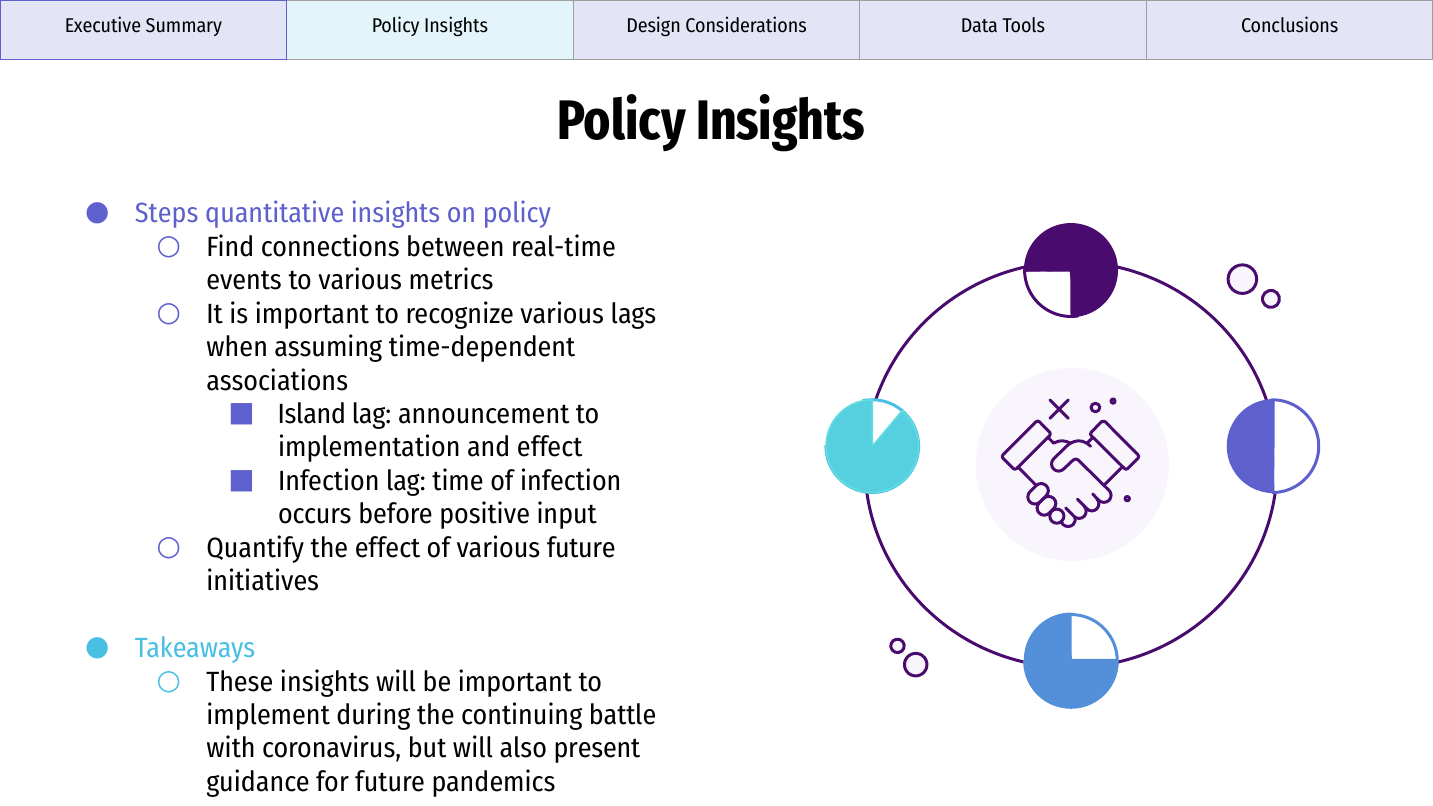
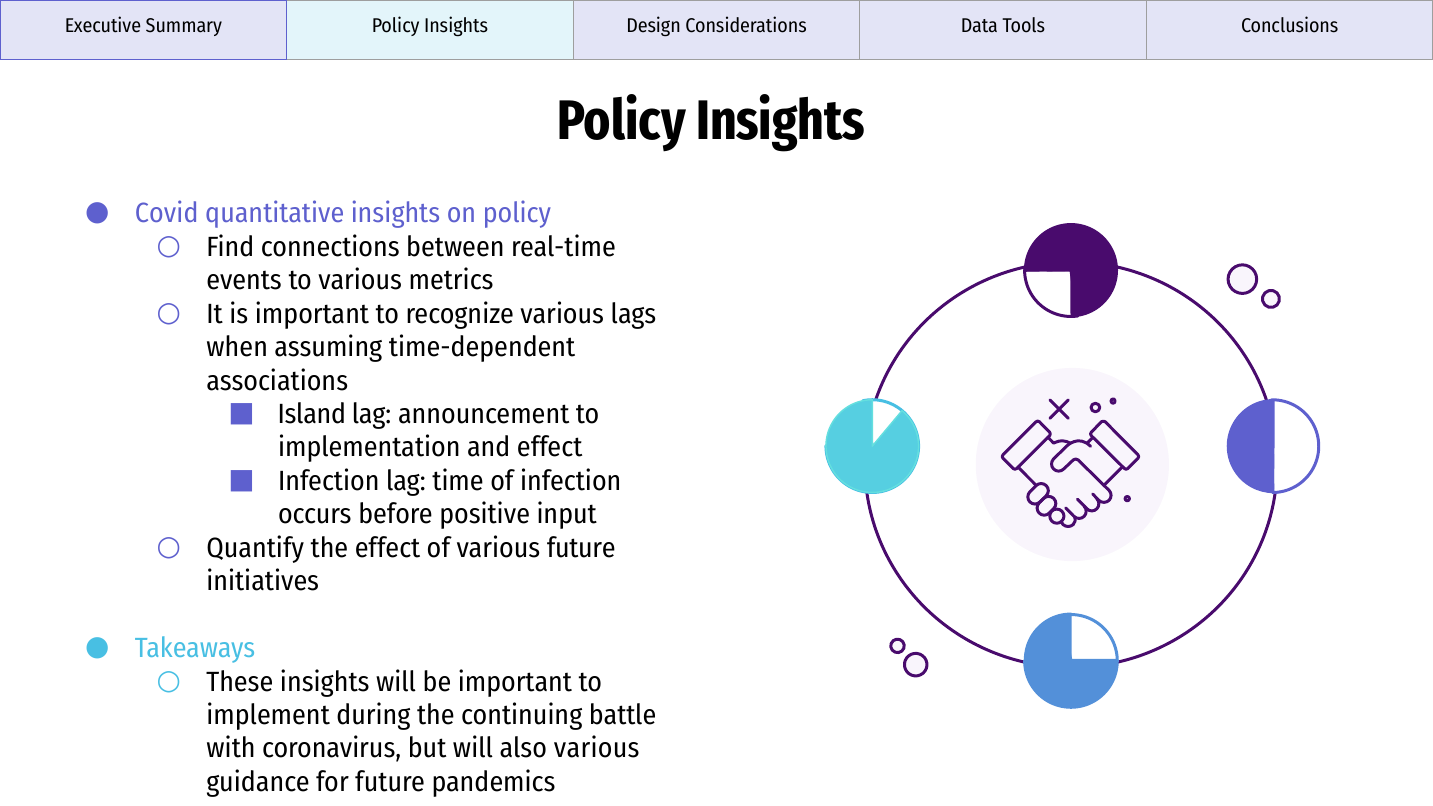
Steps: Steps -> Covid (167, 214)
also present: present -> various (597, 749)
